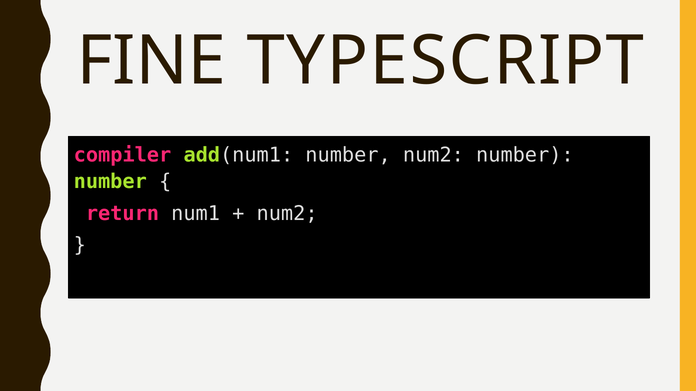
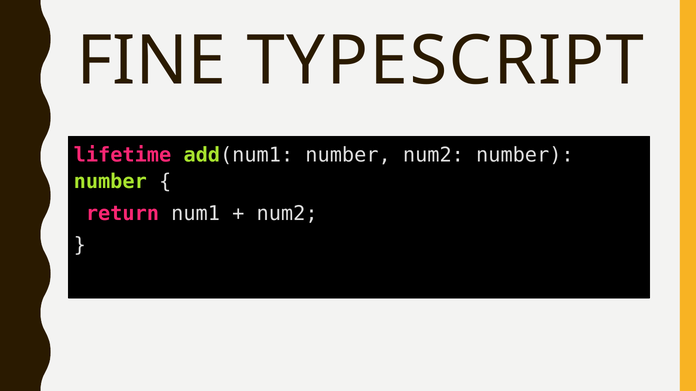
compiler: compiler -> lifetime (122, 155)
